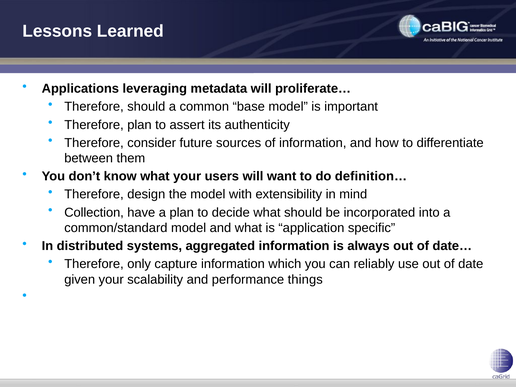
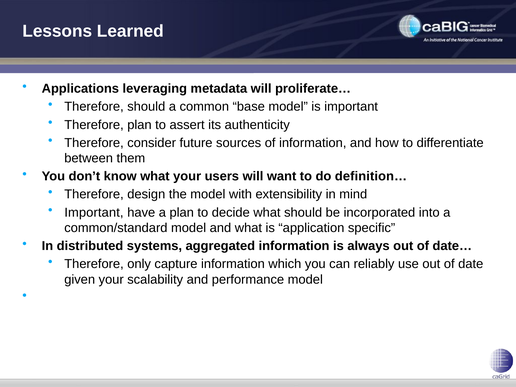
Collection: Collection -> Important (94, 212)
performance things: things -> model (305, 280)
